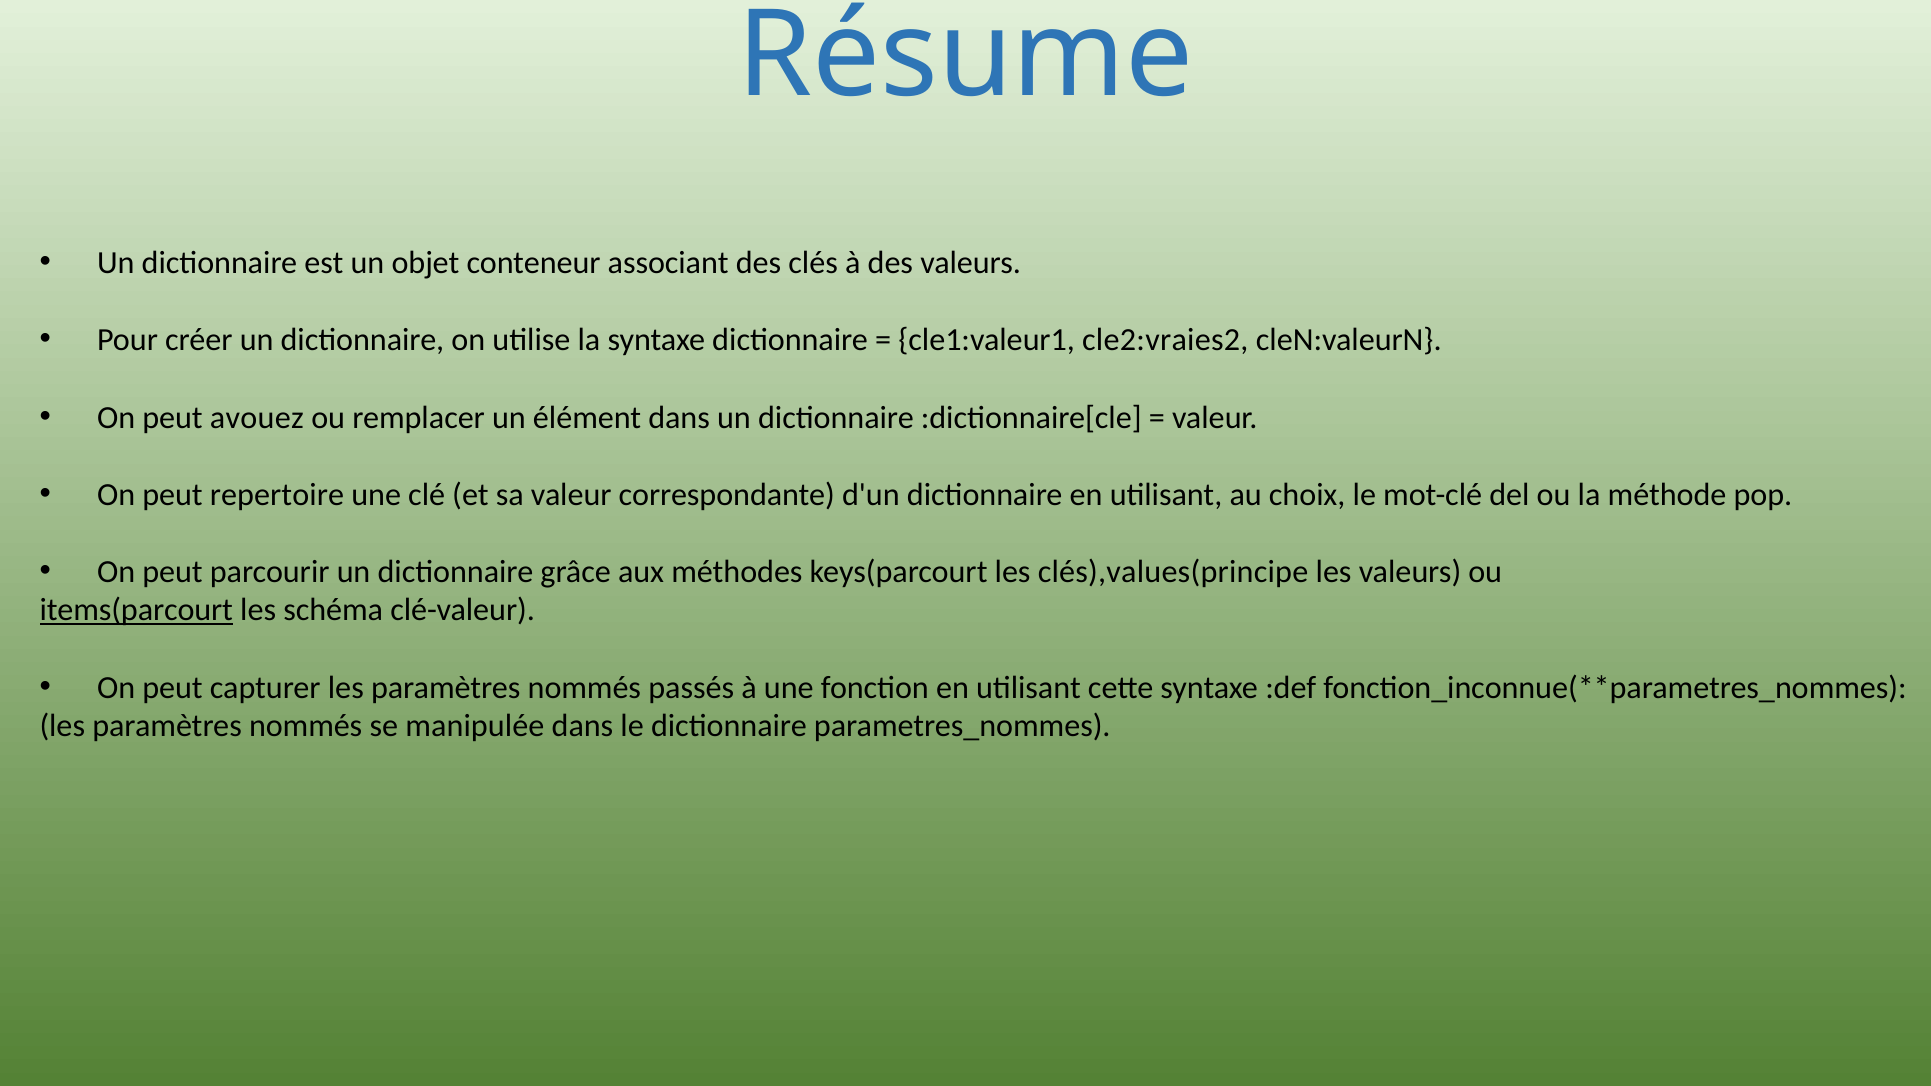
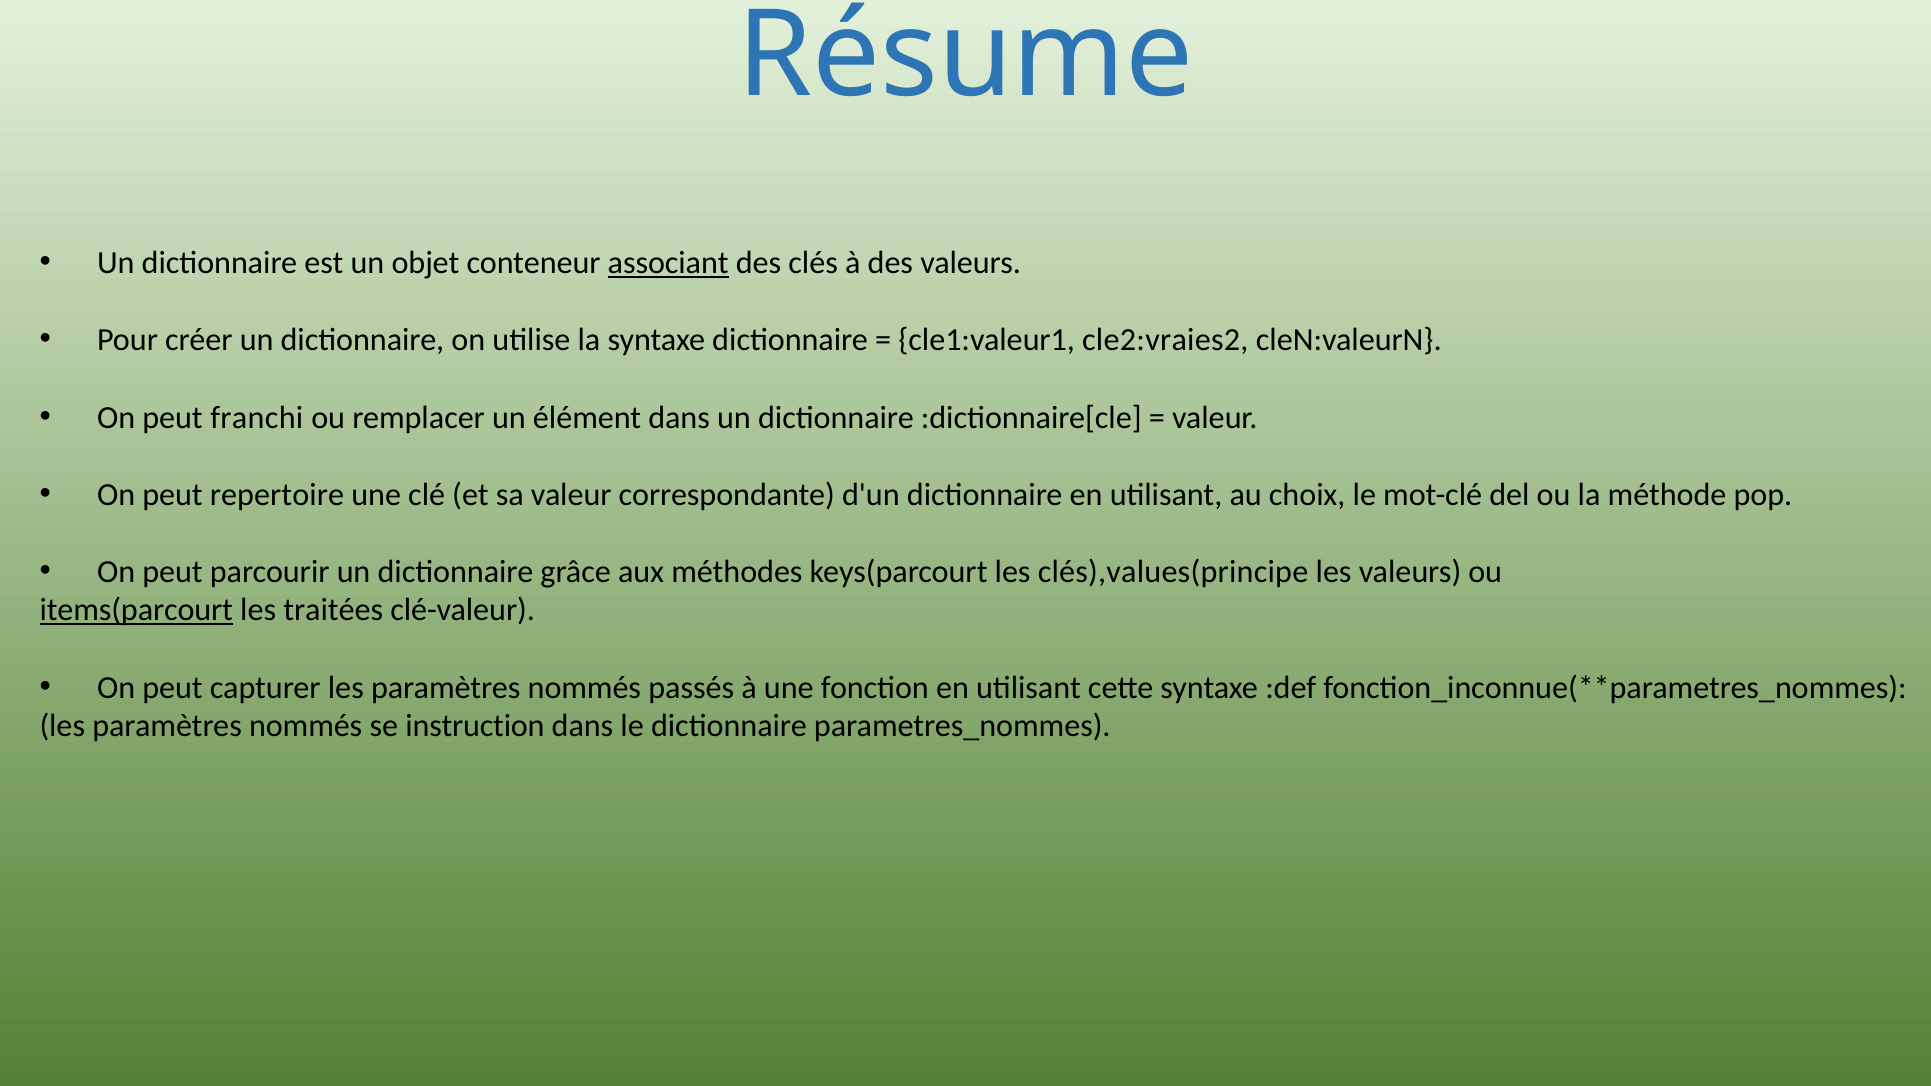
associant underline: none -> present (668, 263)
avouez: avouez -> franchi (257, 417)
schéma: schéma -> traitées (333, 610)
manipulée: manipulée -> instruction (475, 726)
